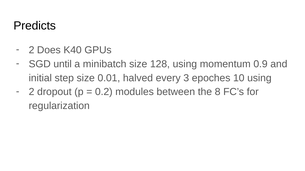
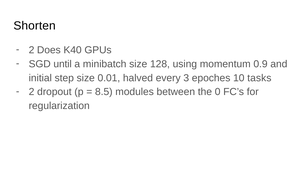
Predicts: Predicts -> Shorten (35, 26)
10 using: using -> tasks (259, 78)
0.2: 0.2 -> 8.5 (104, 92)
8: 8 -> 0 (218, 92)
